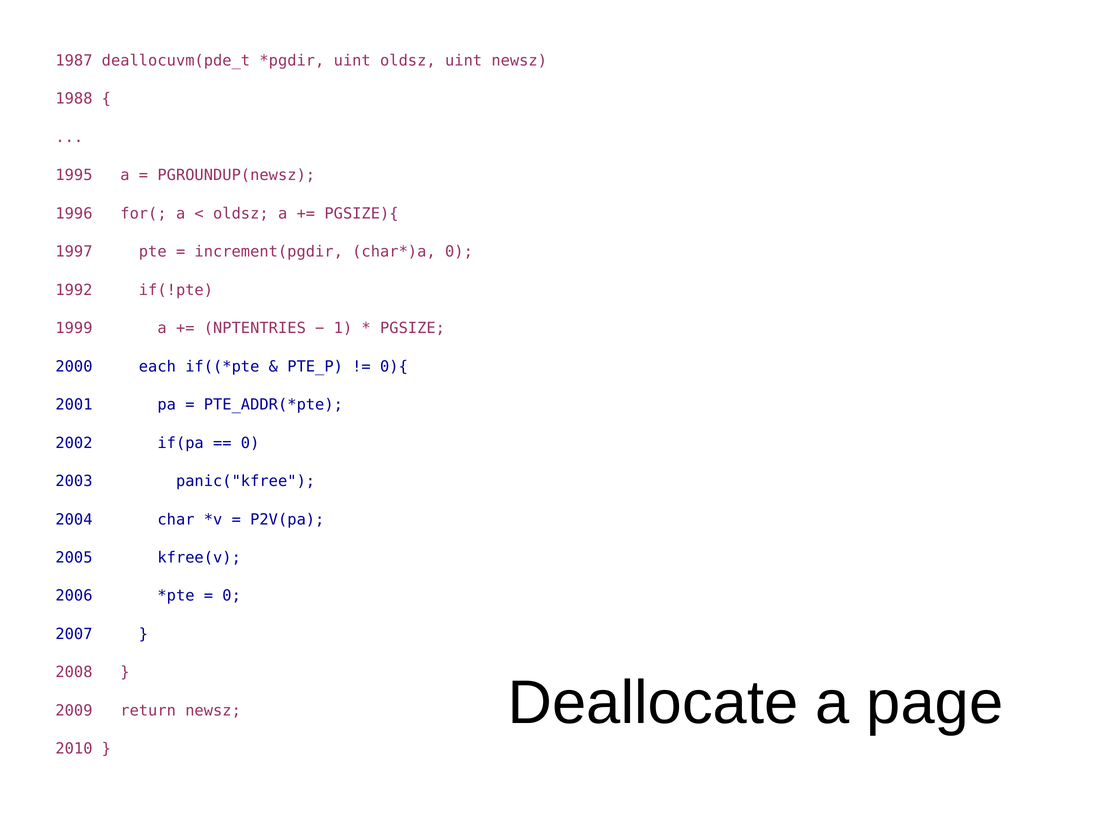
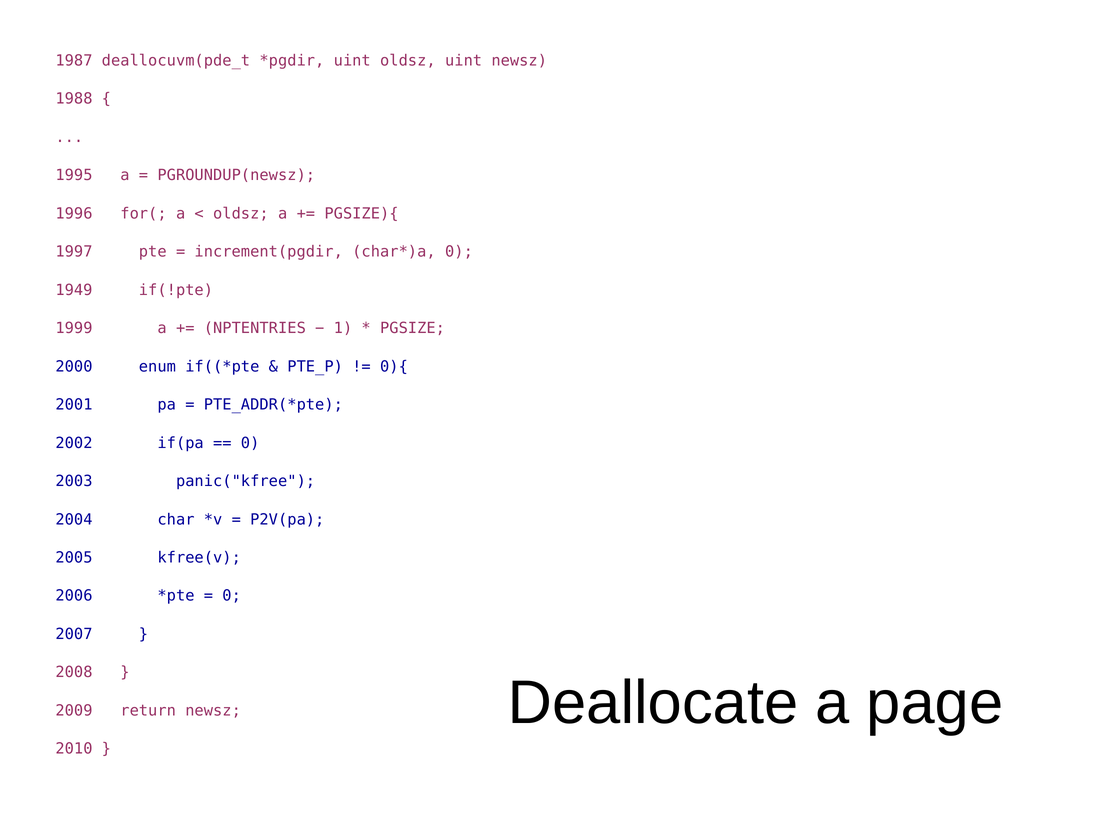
1992: 1992 -> 1949 (74, 290)
each: each -> enum (157, 366)
